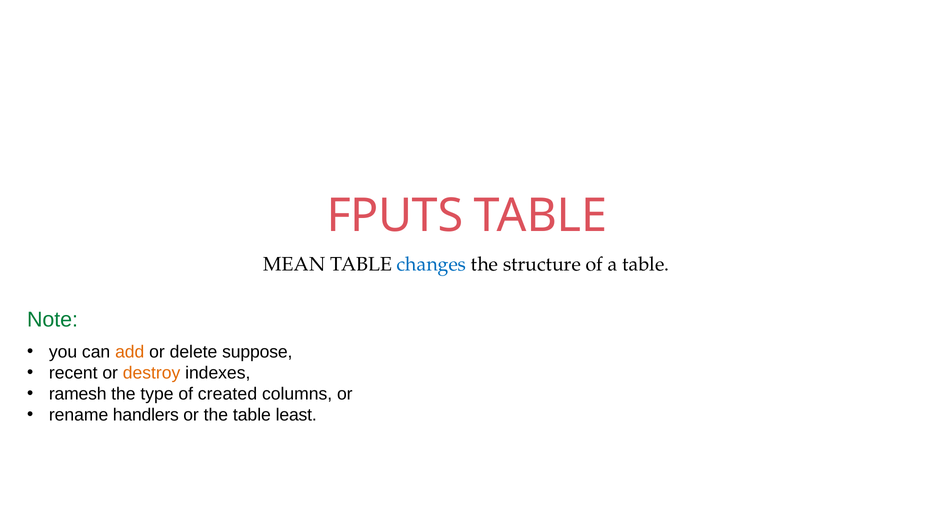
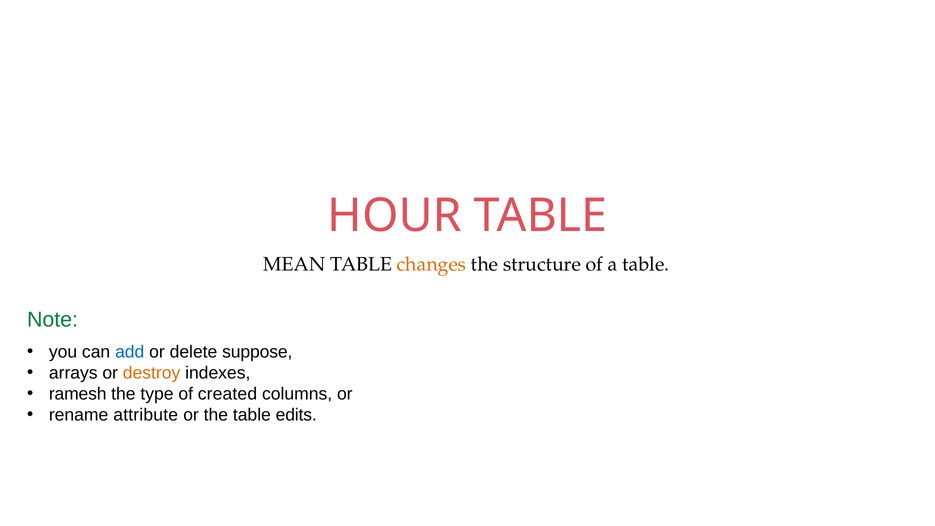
FPUTS: FPUTS -> HOUR (395, 216)
changes colour: blue -> orange (432, 264)
add colour: orange -> blue (130, 352)
recent: recent -> arrays (73, 373)
handlers: handlers -> attribute (146, 415)
least: least -> edits (296, 415)
